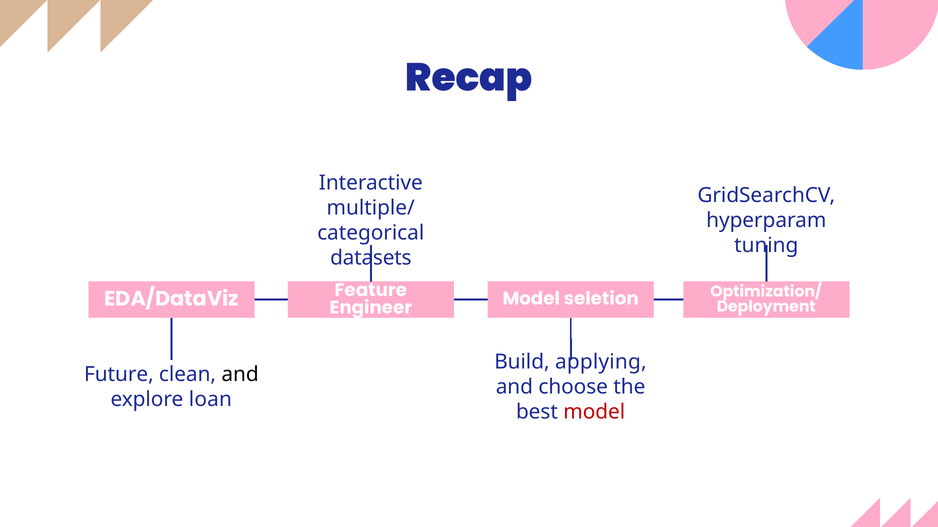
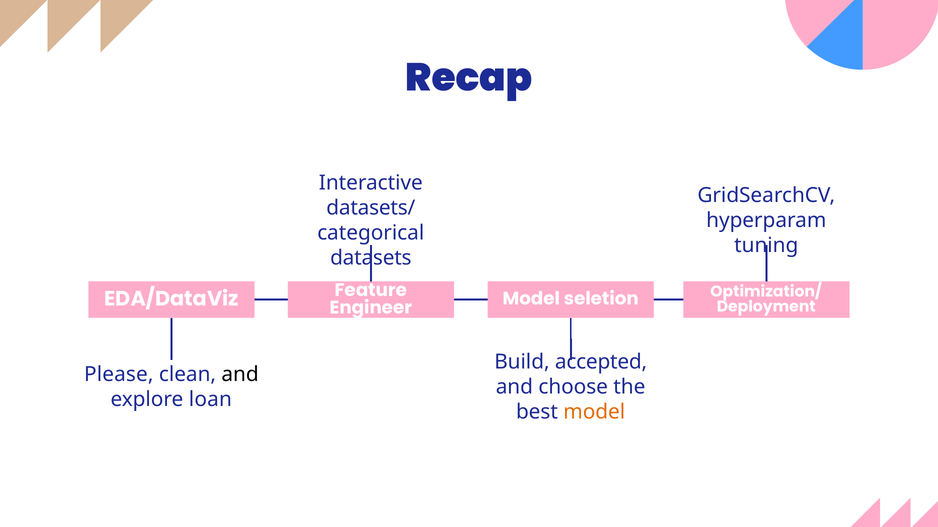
multiple/: multiple/ -> datasets/ (371, 208)
applying: applying -> accepted (601, 362)
Future: Future -> Please (119, 375)
model colour: red -> orange (594, 412)
